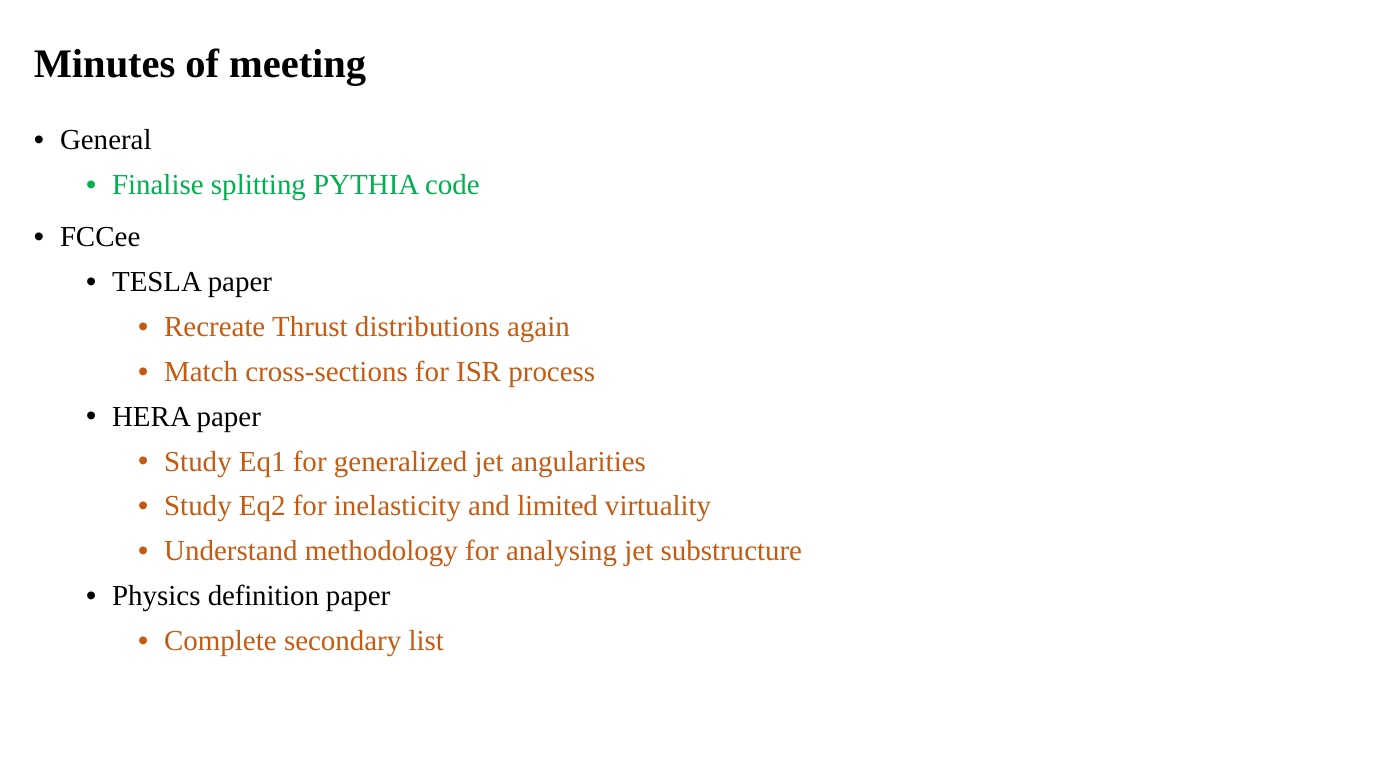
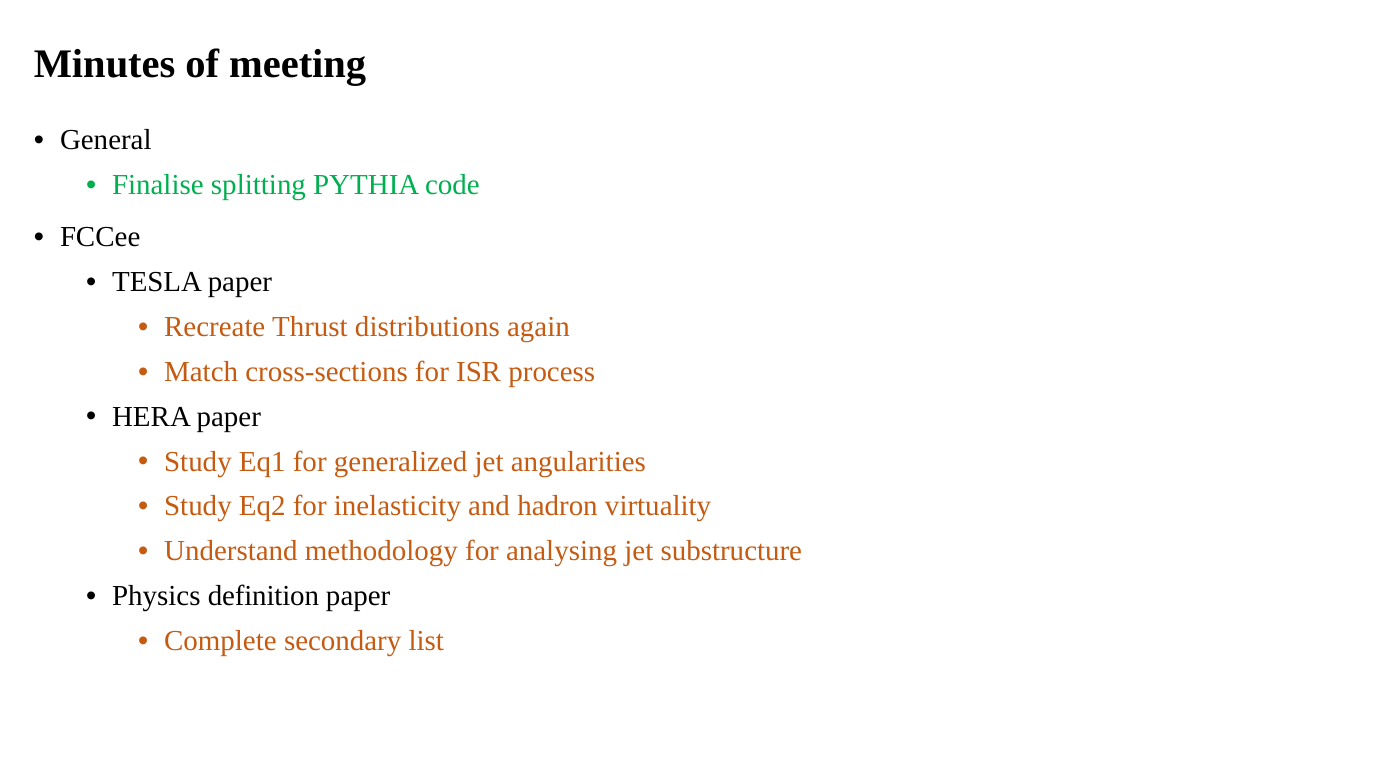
limited: limited -> hadron (558, 506)
